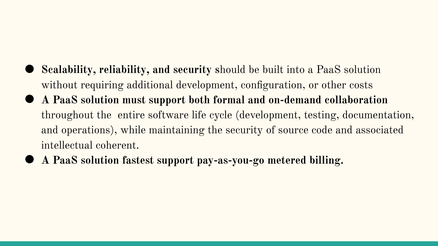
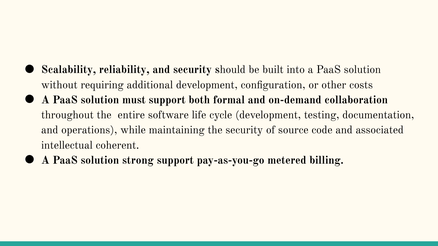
fastest: fastest -> strong (138, 160)
